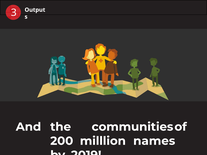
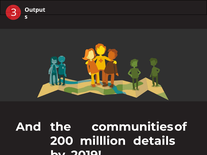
names: names -> details (154, 141)
